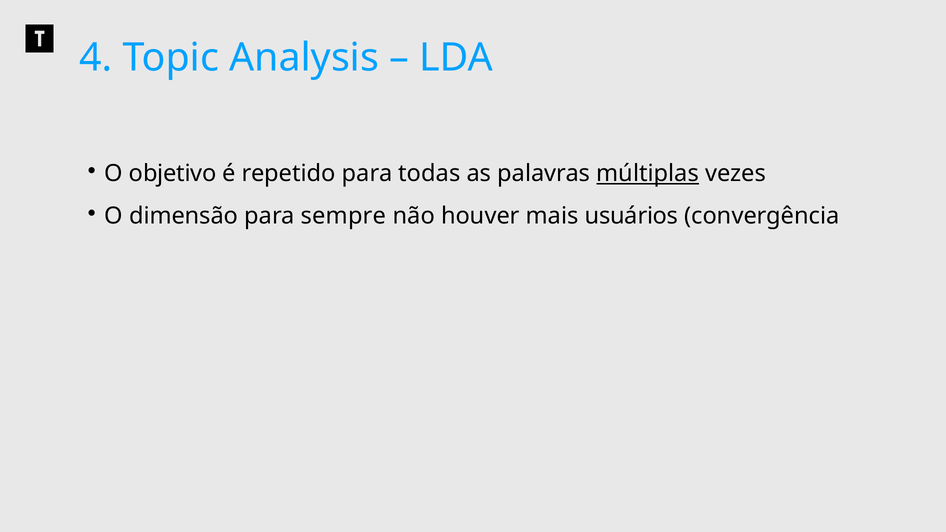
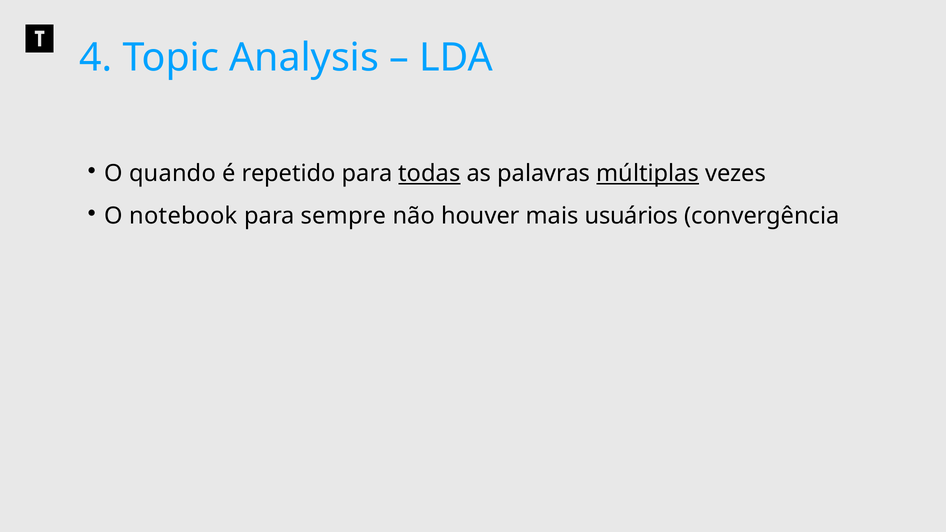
objetivo: objetivo -> quando (173, 174)
todas underline: none -> present (429, 174)
dimensão: dimensão -> notebook (183, 216)
